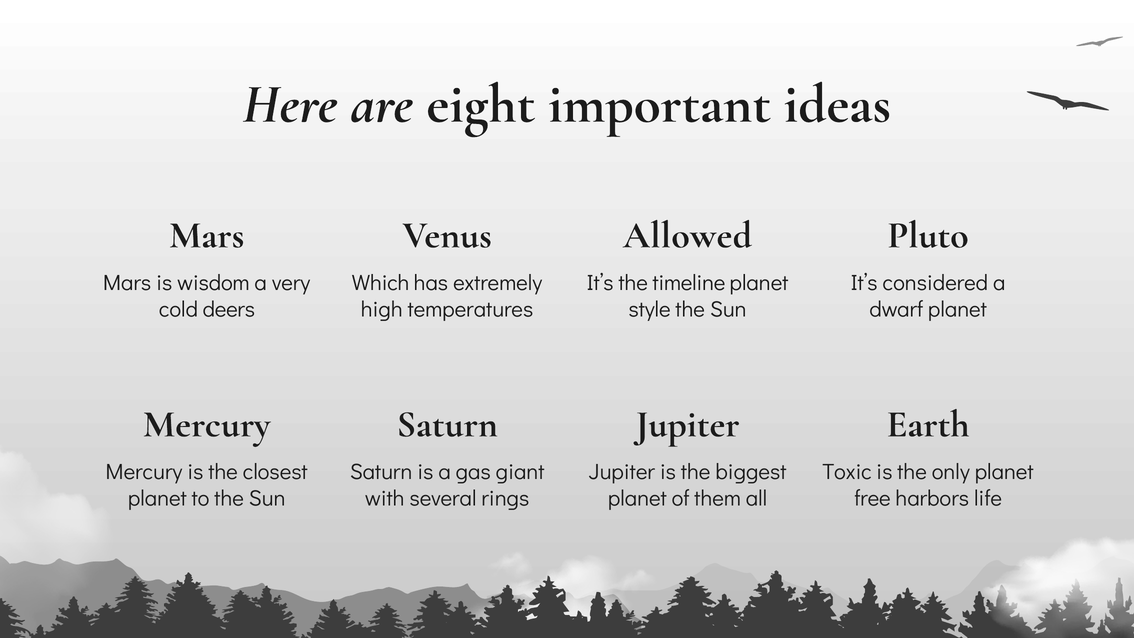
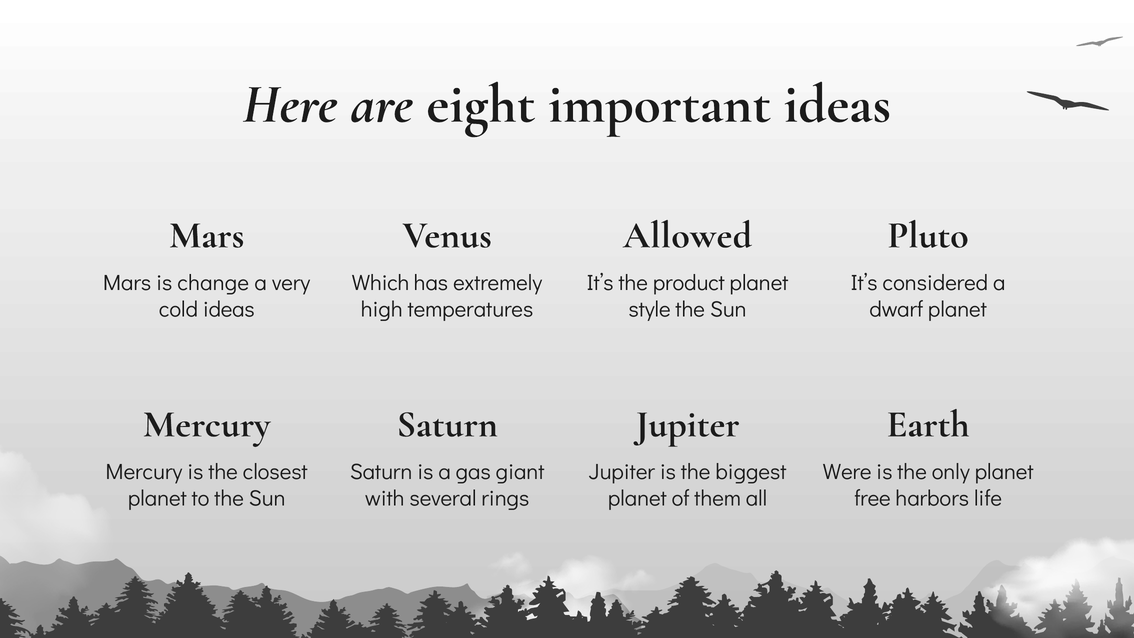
wisdom: wisdom -> change (213, 283)
timeline: timeline -> product (689, 283)
cold deers: deers -> ideas (229, 309)
Toxic: Toxic -> Were (847, 472)
